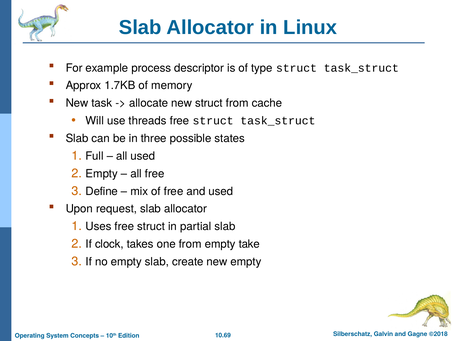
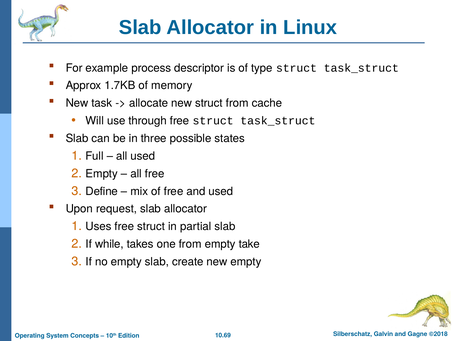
threads: threads -> through (148, 121)
clock: clock -> while (109, 244)
